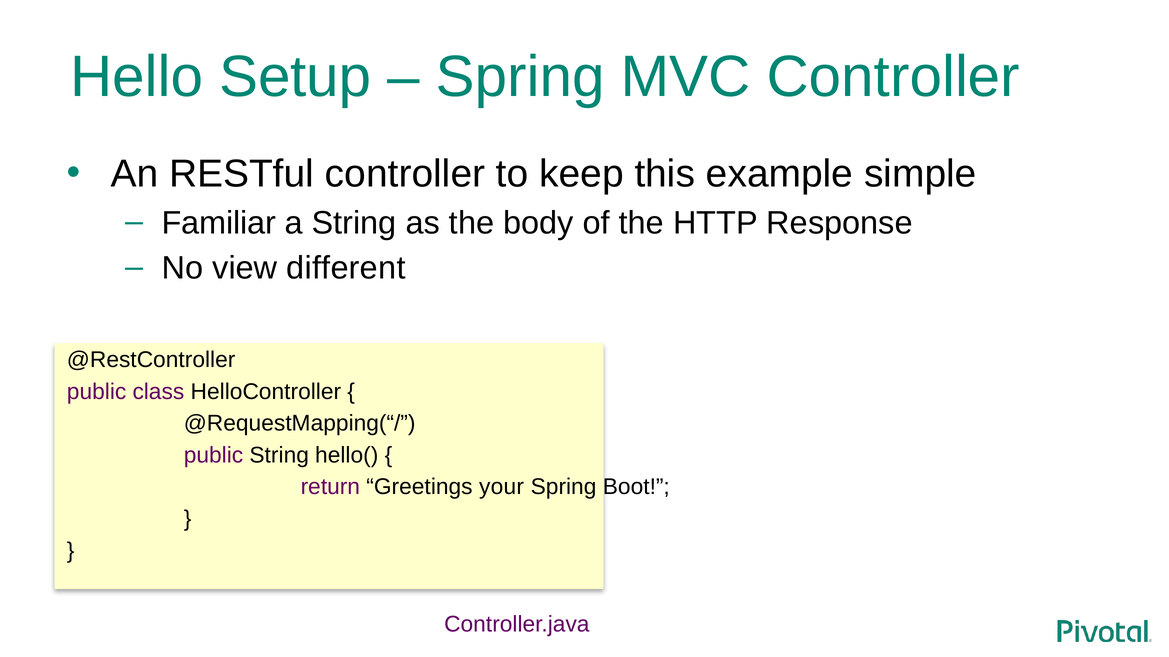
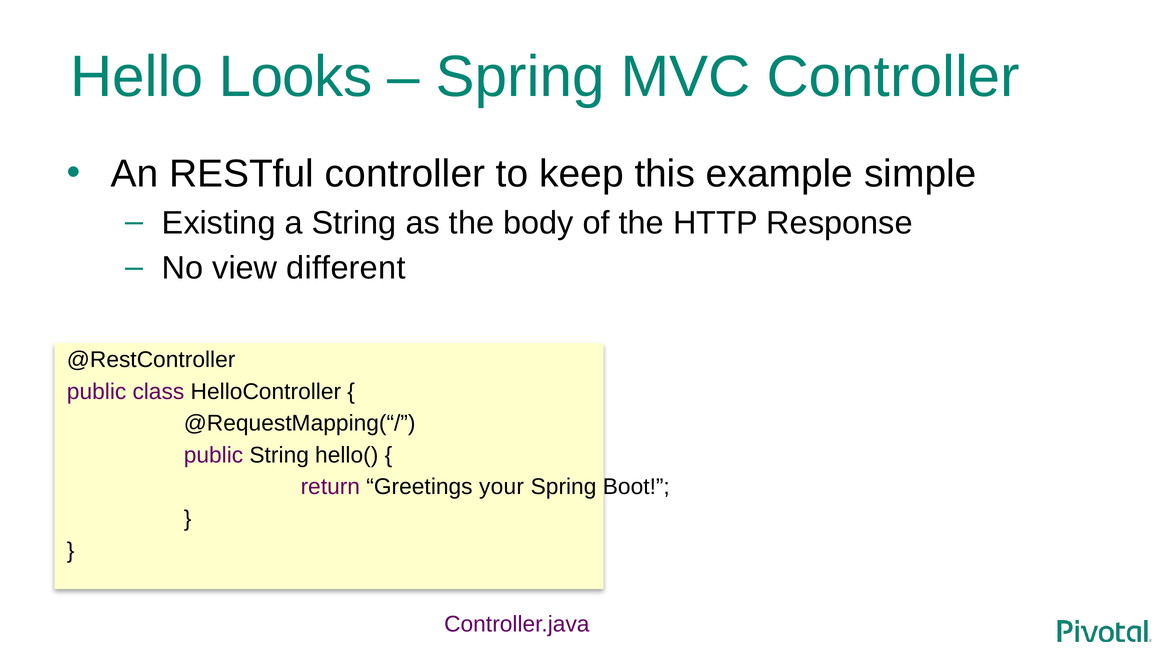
Setup: Setup -> Looks (295, 77)
Familiar: Familiar -> Existing (219, 223)
